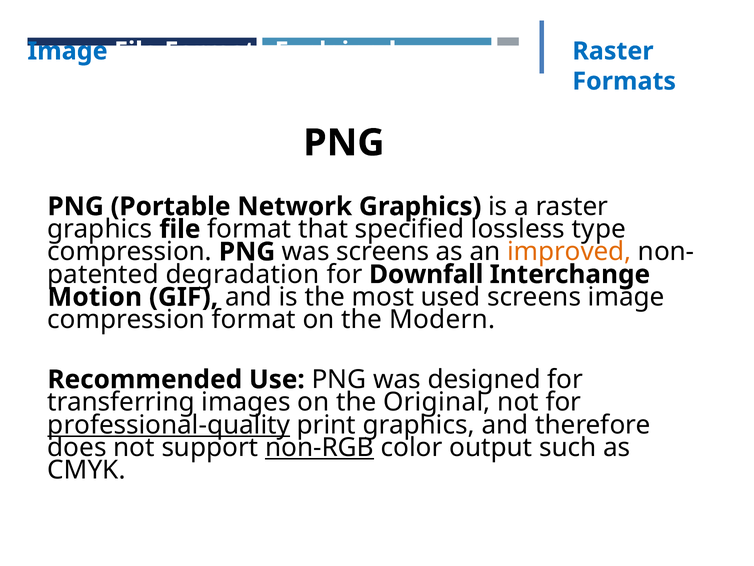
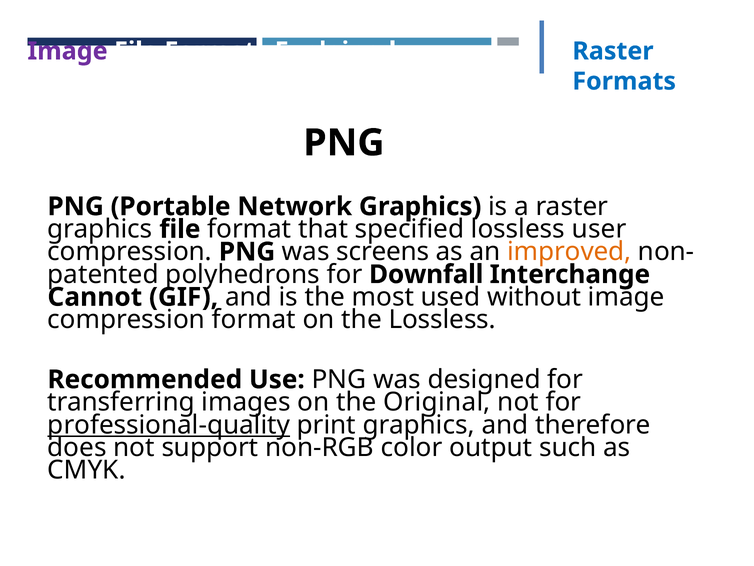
Image colour: blue -> purple (67, 51)
type: type -> user (599, 229)
degradation: degradation -> polyhedrons (243, 274)
Motion: Motion -> Cannot (95, 297)
used screens: screens -> without (534, 297)
the Modern: Modern -> Lossless (442, 319)
non-RGB underline: present -> none (320, 447)
